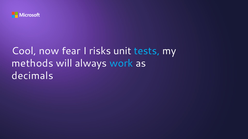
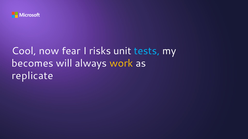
methods: methods -> becomes (33, 63)
work colour: light blue -> yellow (121, 63)
decimals: decimals -> replicate (32, 76)
